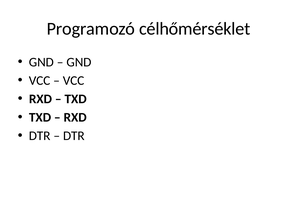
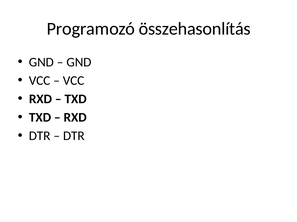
célhőmérséklet: célhőmérséklet -> összehasonlítás (195, 29)
